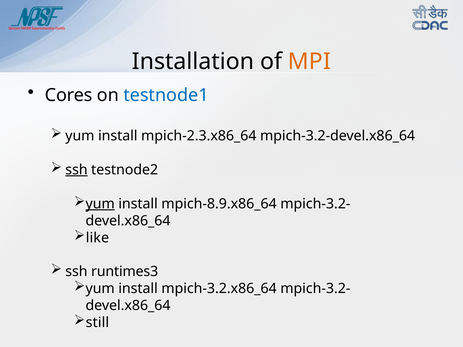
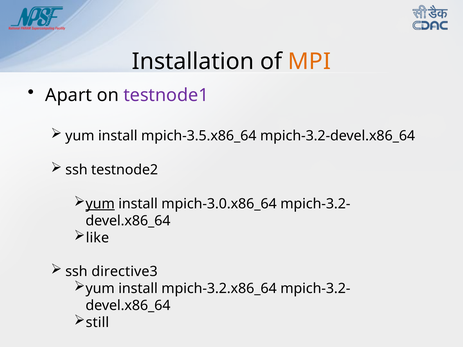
Cores: Cores -> Apart (69, 95)
testnode1 colour: blue -> purple (166, 95)
mpich-2.3.x86_64: mpich-2.3.x86_64 -> mpich-3.5.x86_64 (199, 136)
ssh underline: present -> none (76, 170)
mpich-8.9.x86_64: mpich-8.9.x86_64 -> mpich-3.0.x86_64 (219, 204)
runtimes3: runtimes3 -> directive3 (125, 272)
